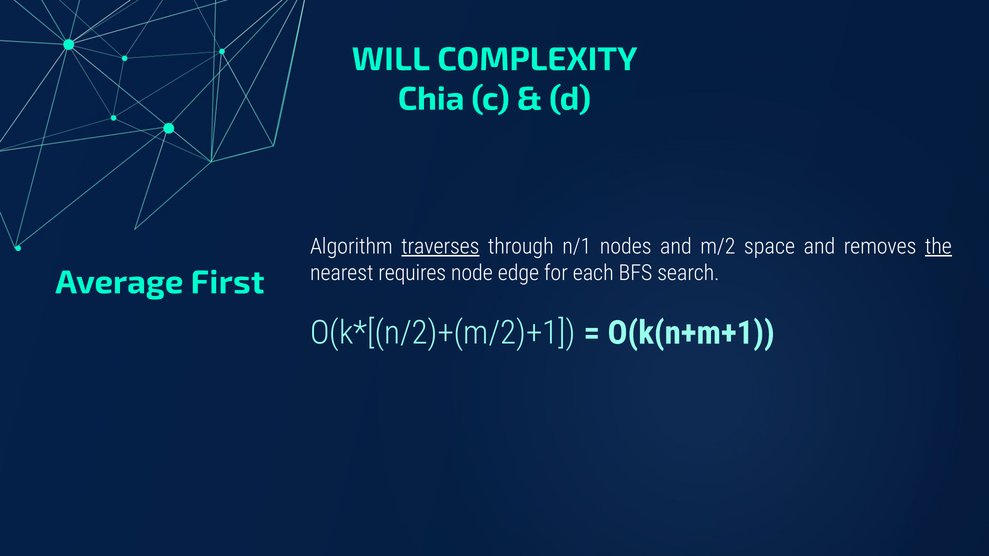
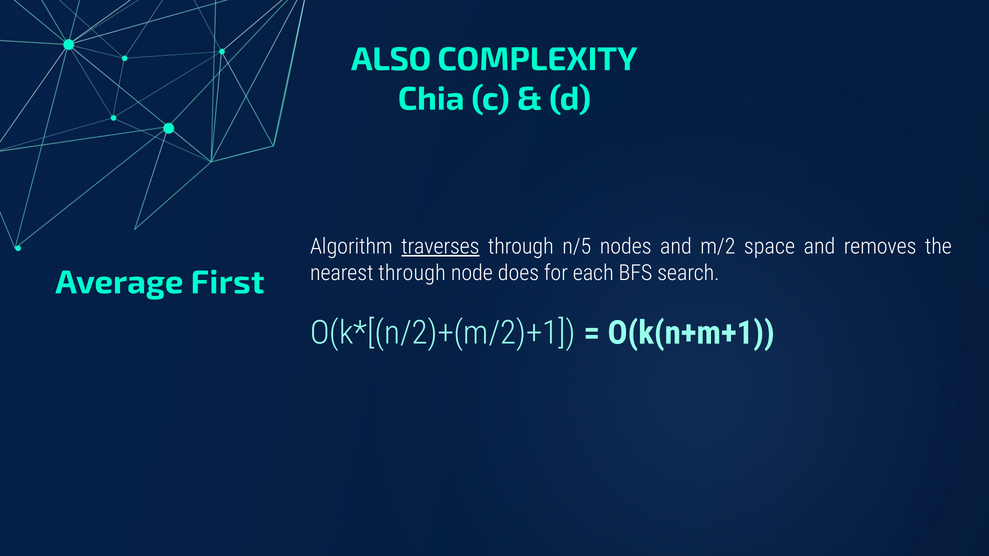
WILL: WILL -> ALSO (391, 59)
n/1: n/1 -> n/5 (577, 247)
the underline: present -> none (938, 247)
nearest requires: requires -> through (412, 273)
edge: edge -> does (518, 273)
